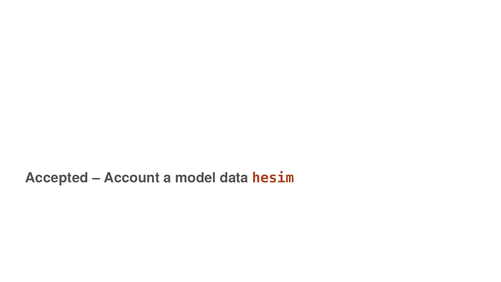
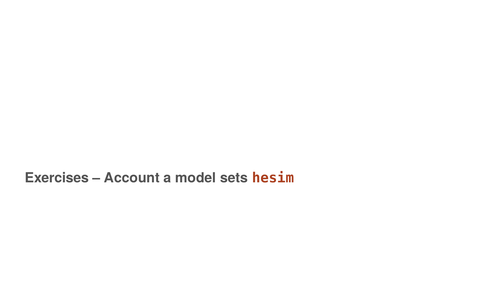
Accepted: Accepted -> Exercises (57, 178)
data: data -> sets (234, 178)
